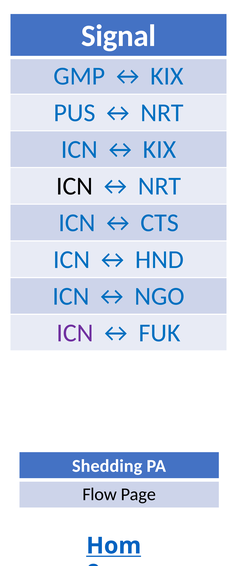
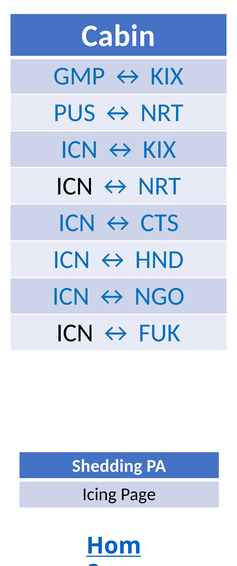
Signal: Signal -> Cabin (118, 36)
ICN colour: purple -> black (75, 333)
Flow: Flow -> Icing (99, 495)
